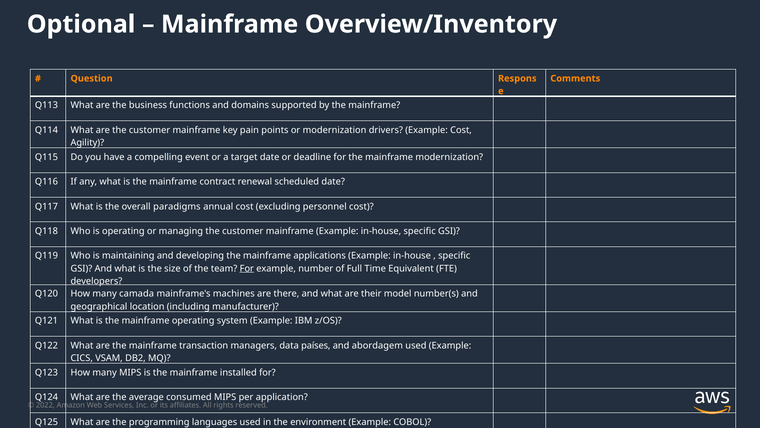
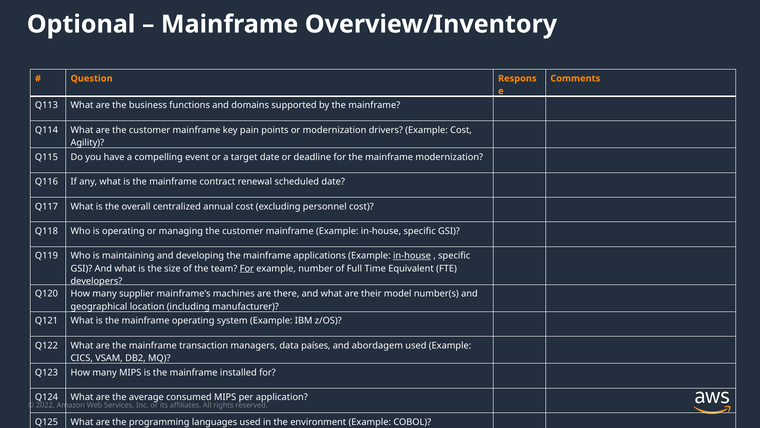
paradigms: paradigms -> centralized (177, 206)
in-house underline: none -> present (412, 256)
camada: camada -> supplier (137, 294)
